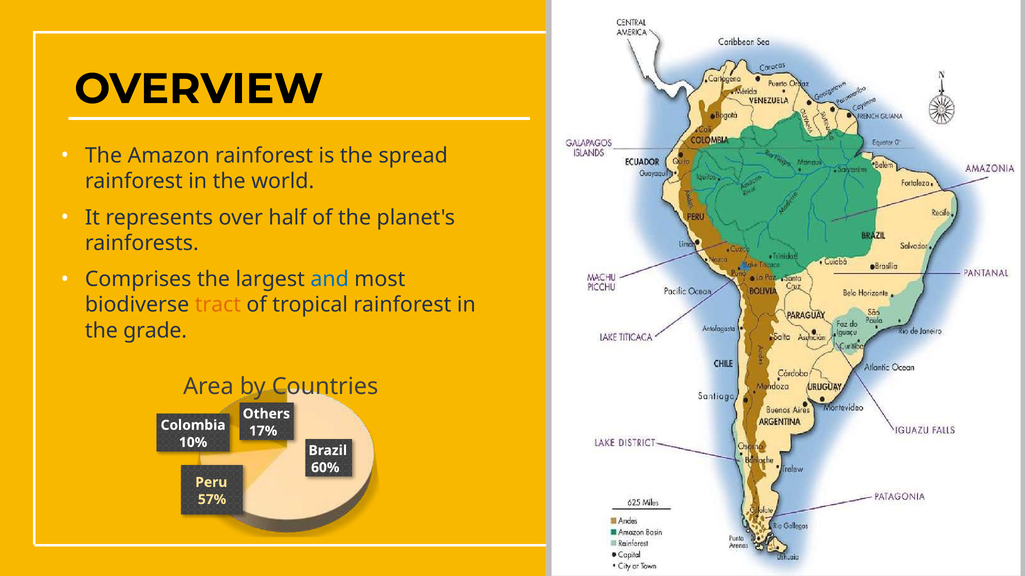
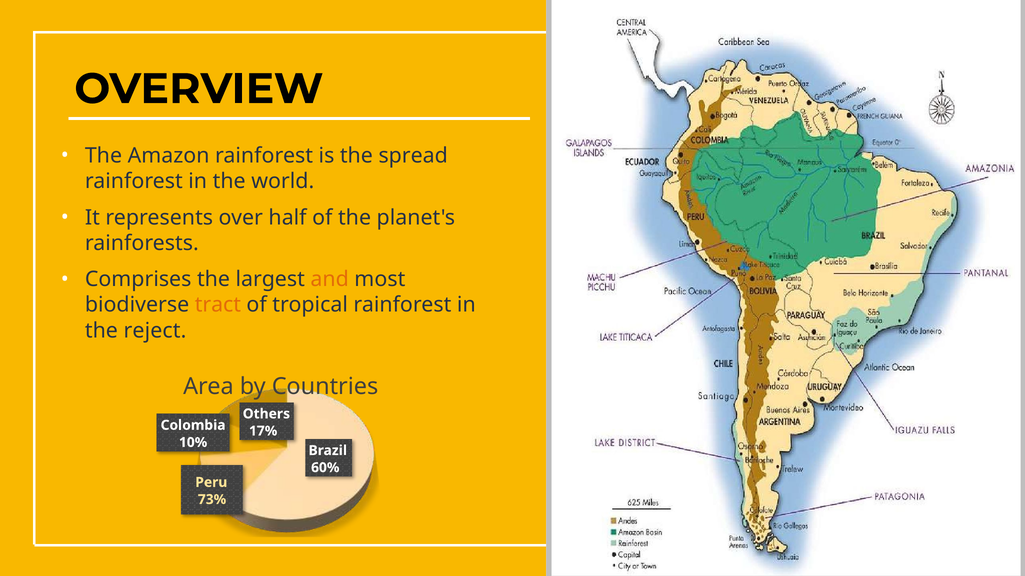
and colour: blue -> orange (330, 280)
grade: grade -> reject (155, 331)
57%: 57% -> 73% (212, 500)
